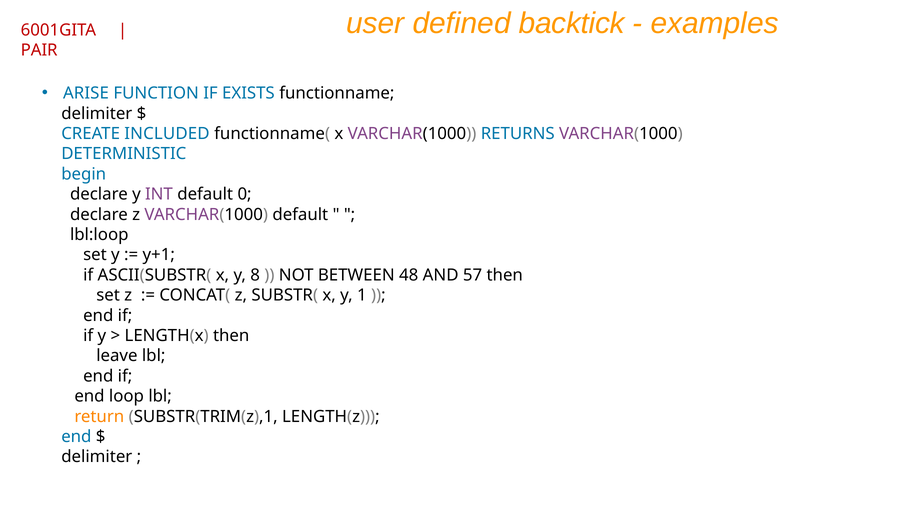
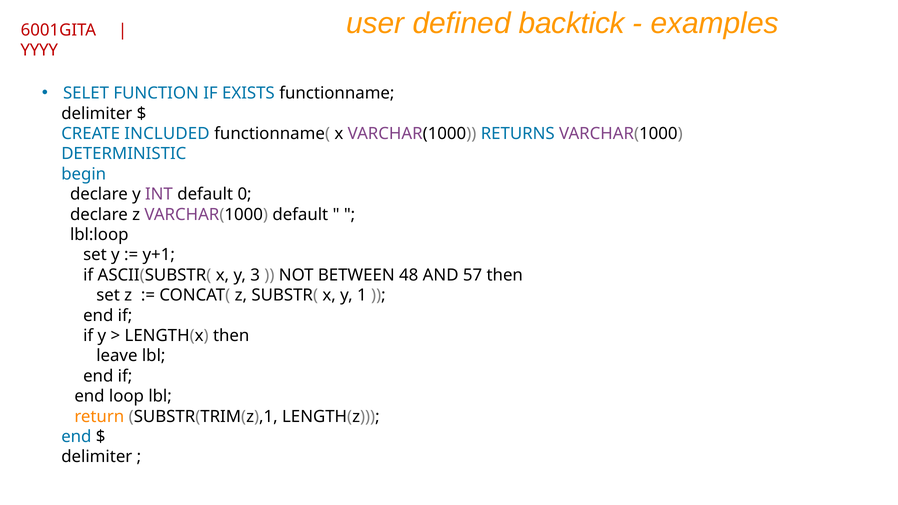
PAIR: PAIR -> YYYY (39, 50)
ARISE: ARISE -> SELET (86, 93)
8: 8 -> 3 (255, 275)
